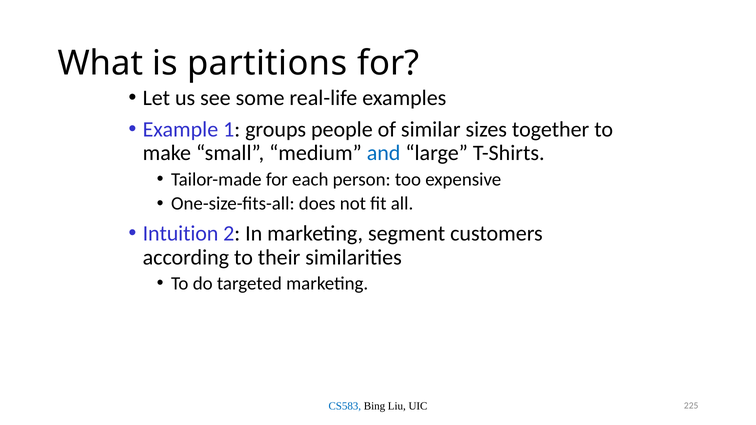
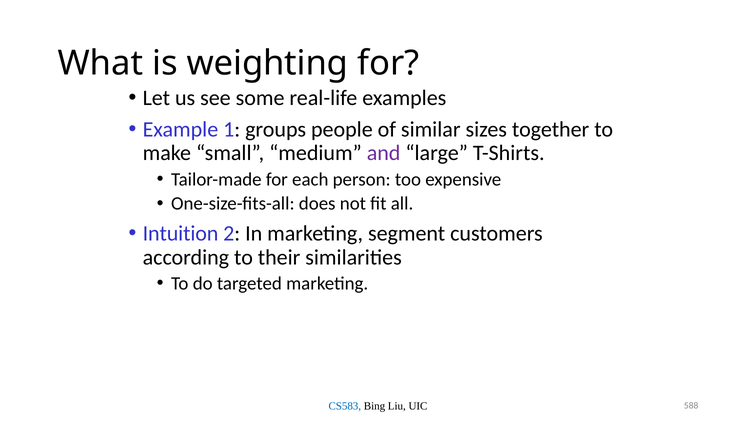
partitions: partitions -> weighting (267, 64)
and colour: blue -> purple (384, 153)
225: 225 -> 588 (691, 406)
